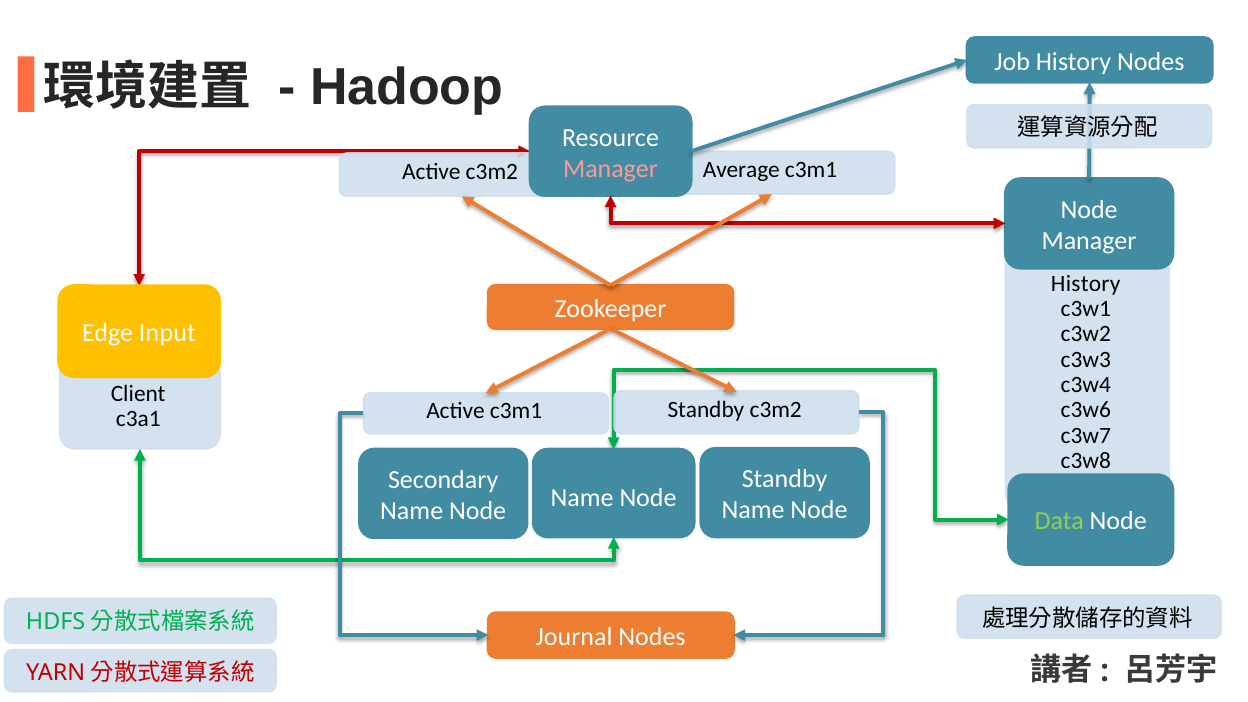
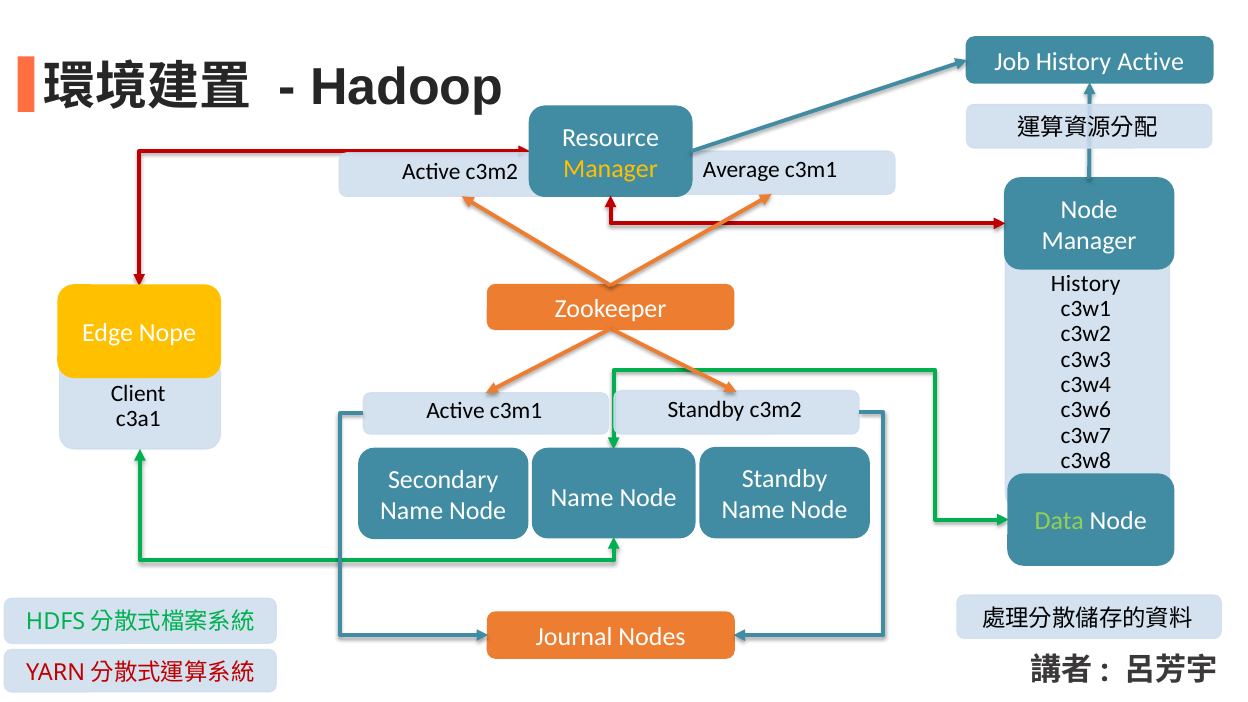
History Nodes: Nodes -> Active (1151, 62)
Manager colour: pink -> yellow (610, 169)
Input: Input -> Nope (168, 333)
